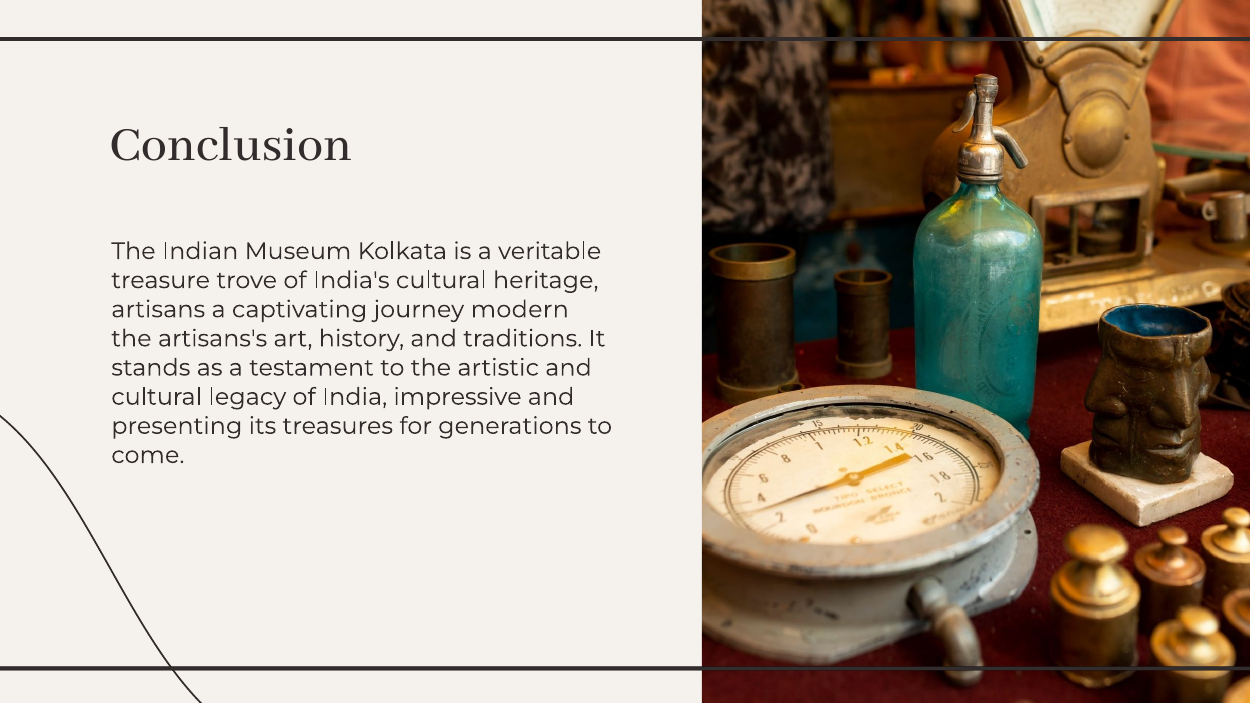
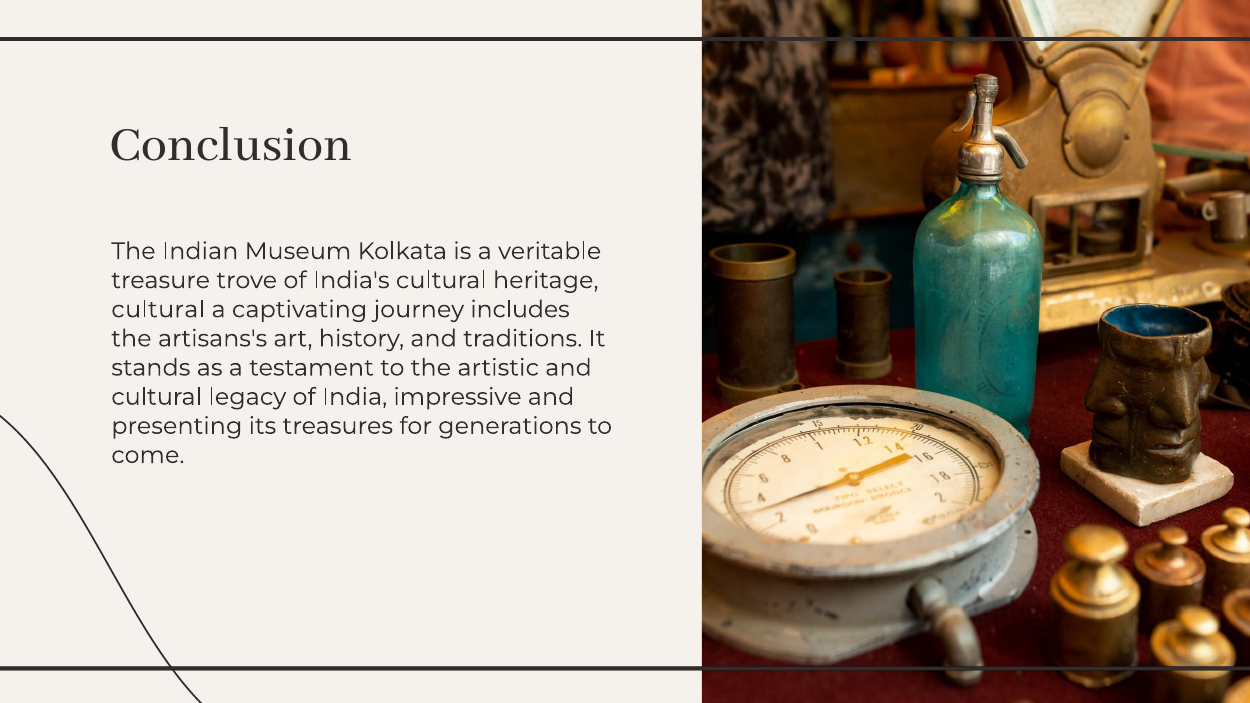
artisans: artisans -> cultural (158, 310)
modern: modern -> includes (520, 310)
